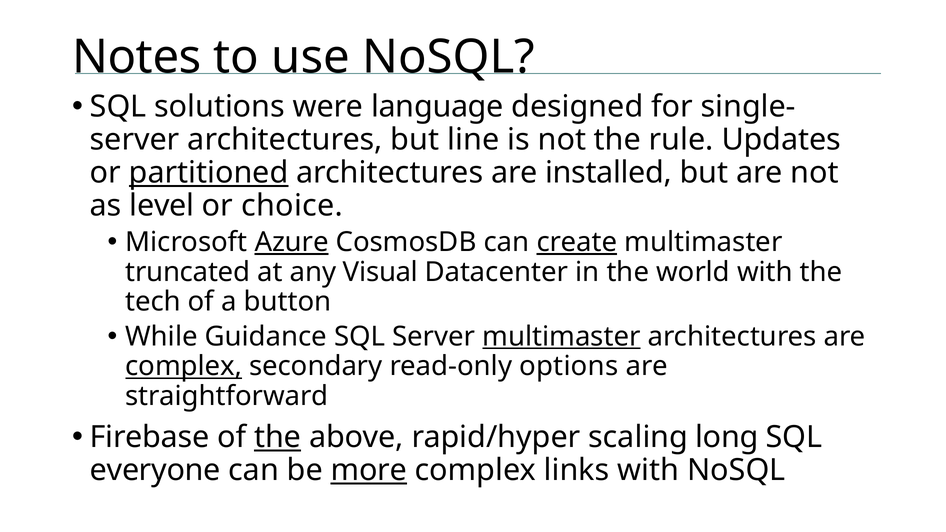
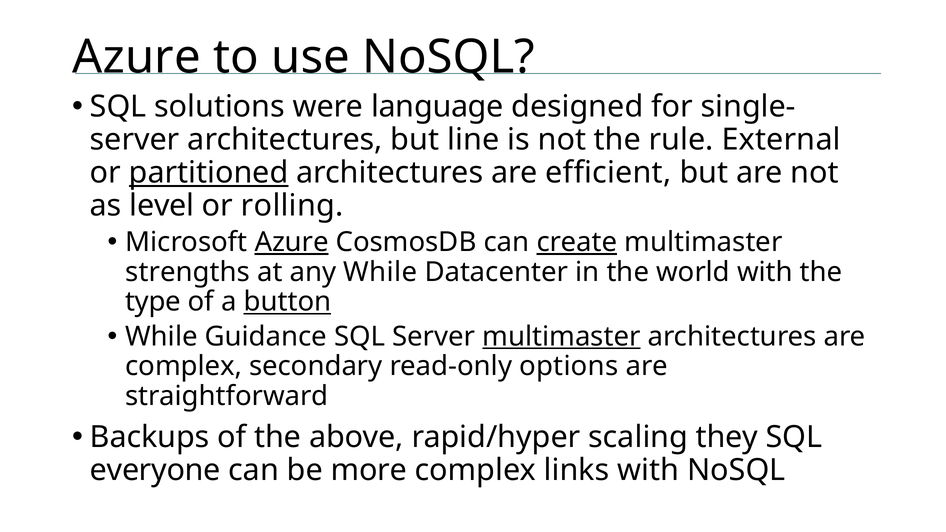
Notes: Notes -> Azure (137, 57)
Updates: Updates -> External (781, 140)
installed: installed -> efficient (608, 173)
choice: choice -> rolling (292, 206)
truncated: truncated -> strengths (188, 272)
any Visual: Visual -> While (380, 272)
tech: tech -> type (153, 302)
button underline: none -> present (287, 302)
complex underline: present -> none (184, 366)
Firebase: Firebase -> Backups (150, 437)
the underline: present -> none (278, 437)
long: long -> they (727, 437)
more underline: present -> none (369, 470)
